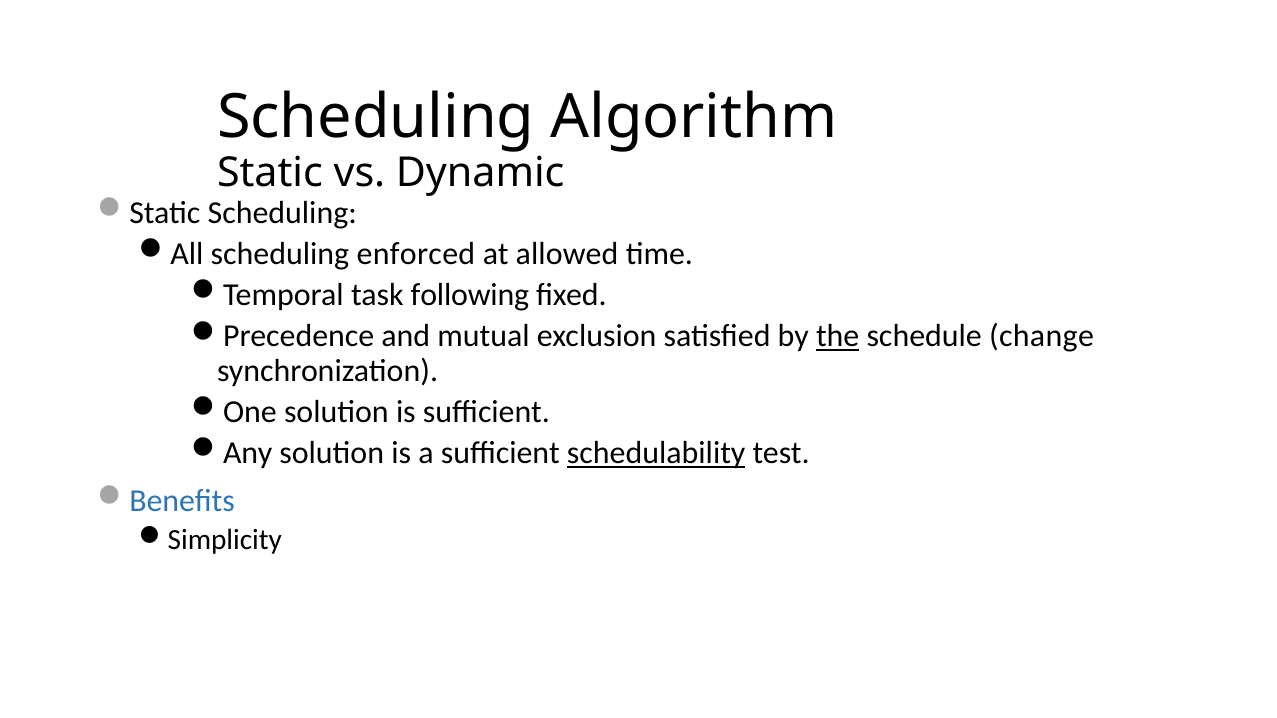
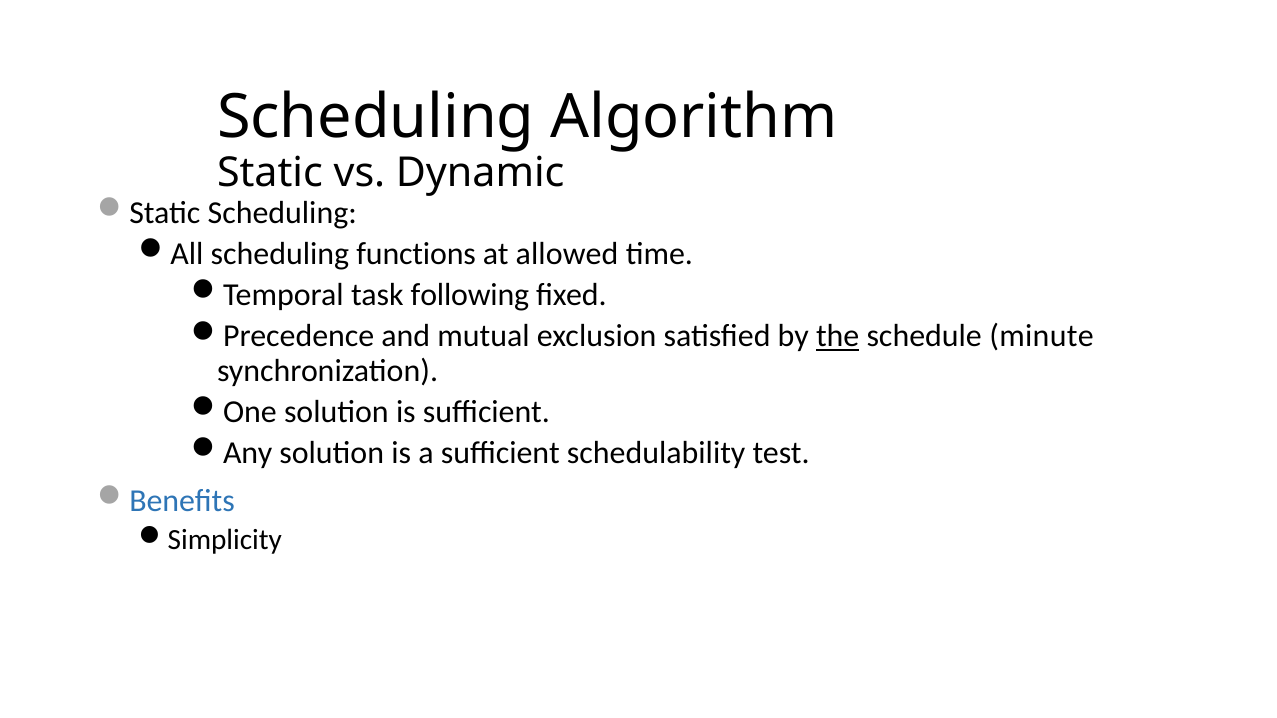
enforced: enforced -> functions (416, 254)
change: change -> minute (1042, 336)
schedulability underline: present -> none (656, 453)
